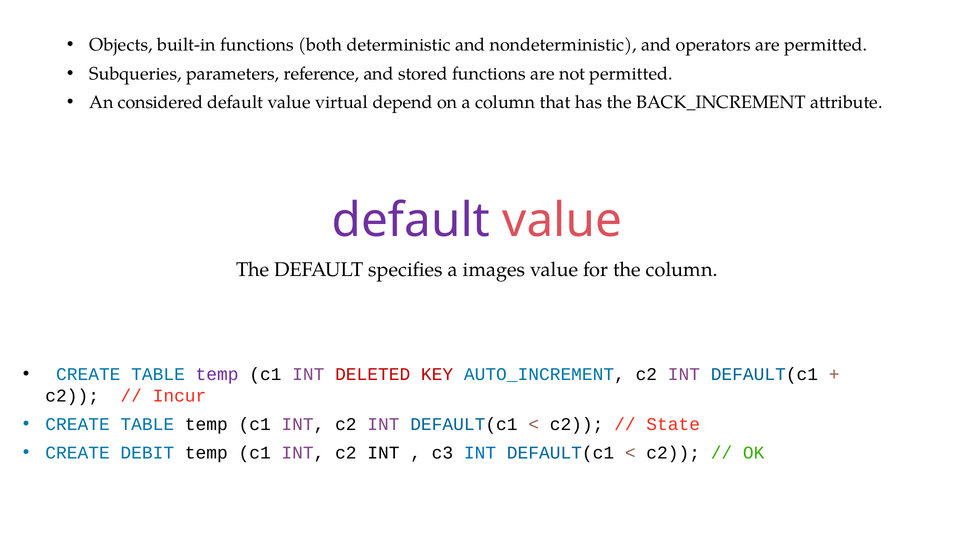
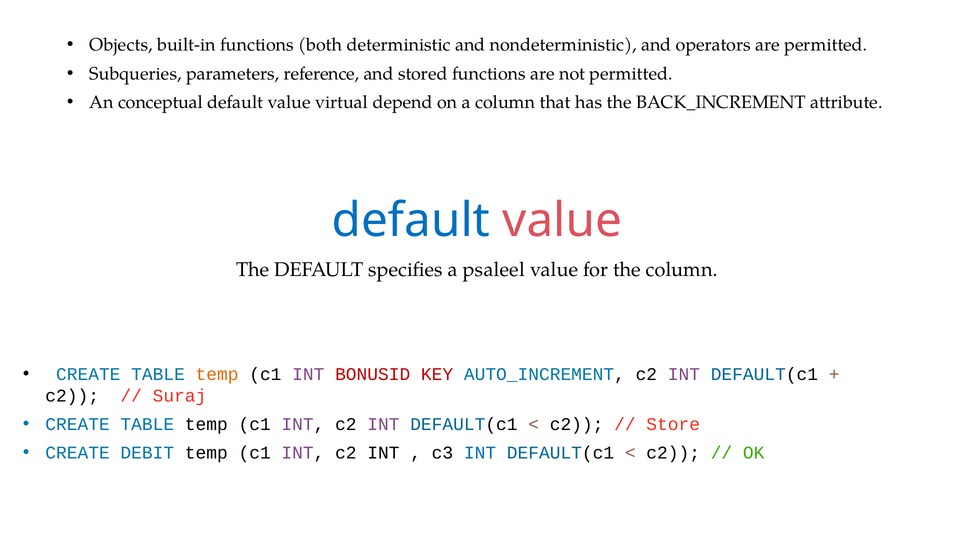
considered: considered -> conceptual (161, 102)
default colour: purple -> blue (411, 220)
images: images -> psaleel (494, 269)
temp colour: purple -> orange (217, 374)
DELETED: DELETED -> BONUSID (373, 374)
Incur: Incur -> Suraj (180, 395)
State: State -> Store (673, 424)
